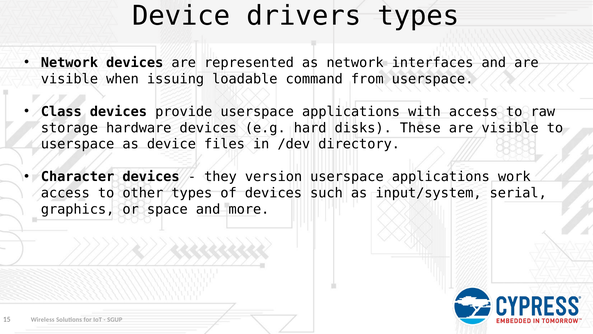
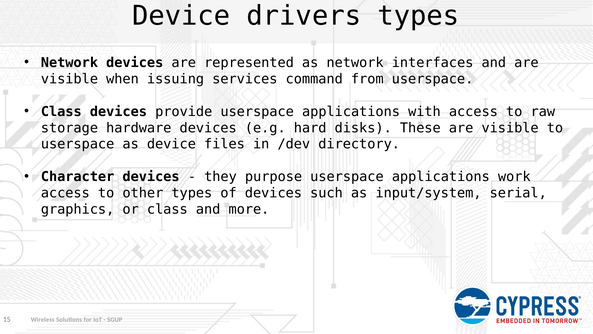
loadable: loadable -> services (245, 79)
version: version -> purpose (274, 177)
or space: space -> class (167, 209)
